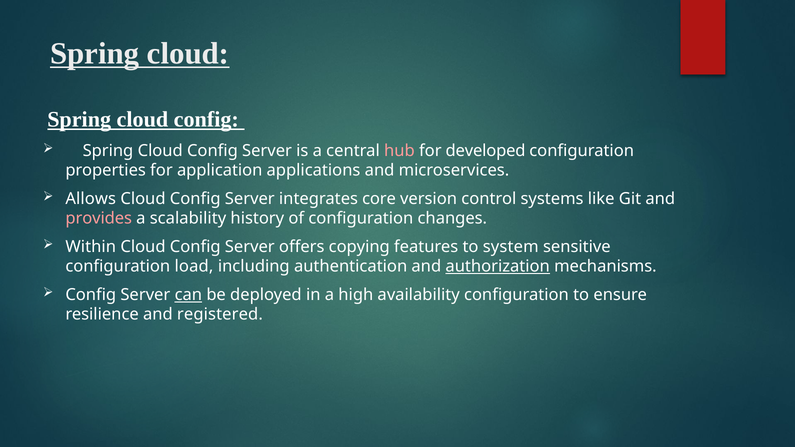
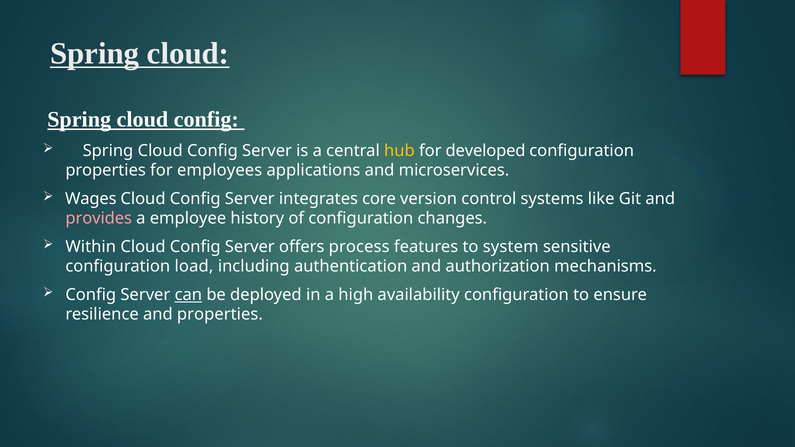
hub colour: pink -> yellow (399, 151)
application: application -> employees (220, 171)
Allows: Allows -> Wages (91, 199)
scalability: scalability -> employee (188, 219)
copying: copying -> process (359, 247)
authorization underline: present -> none (498, 267)
and registered: registered -> properties (220, 315)
